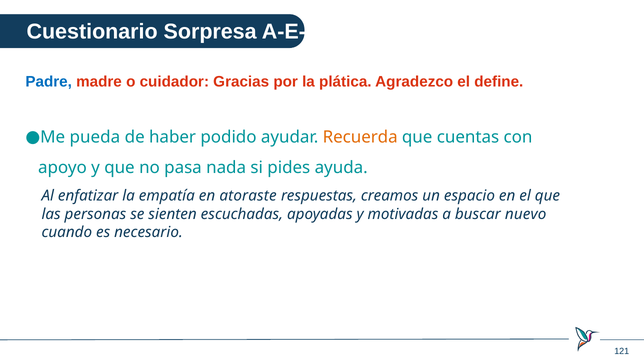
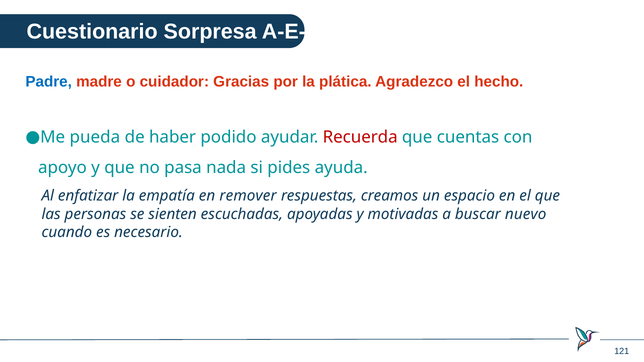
define: define -> hecho (499, 82)
Recuerda colour: orange -> red (360, 137)
atoraste: atoraste -> remover (248, 196)
